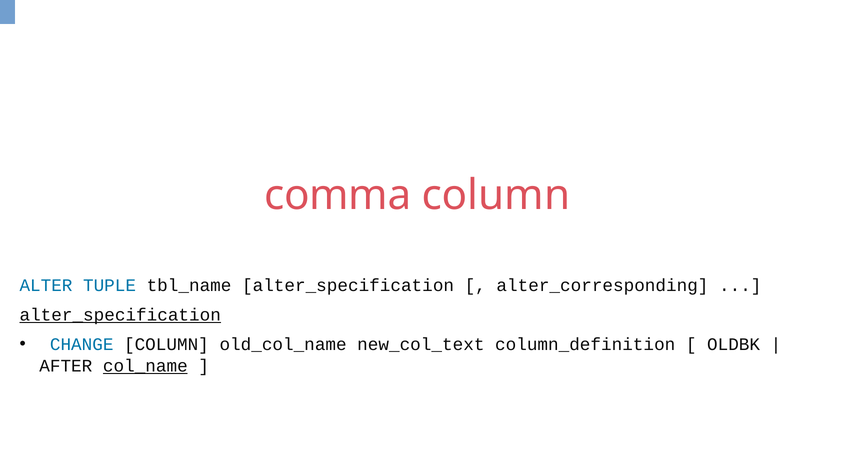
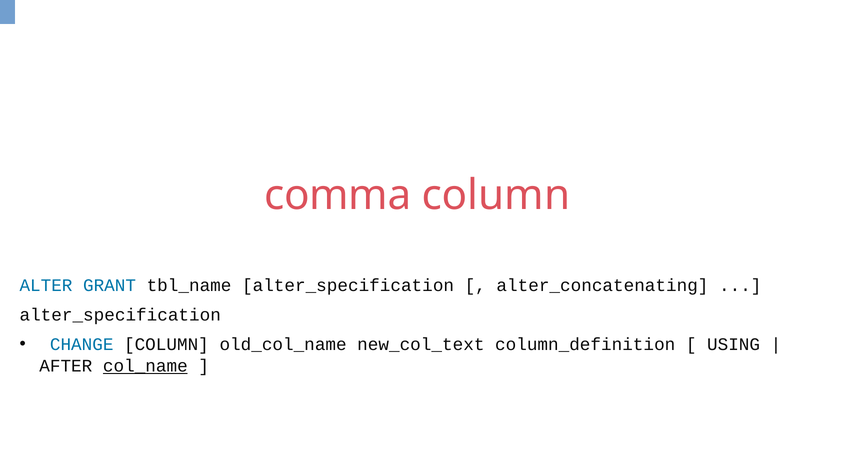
TUPLE: TUPLE -> GRANT (110, 285)
alter_corresponding: alter_corresponding -> alter_concatenating (602, 285)
alter_specification underline: present -> none (120, 315)
OLDBK: OLDBK -> USING (734, 344)
